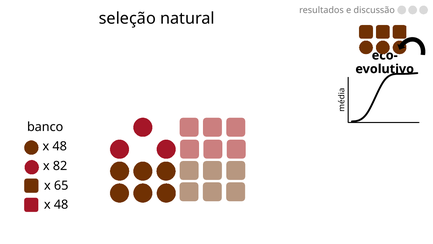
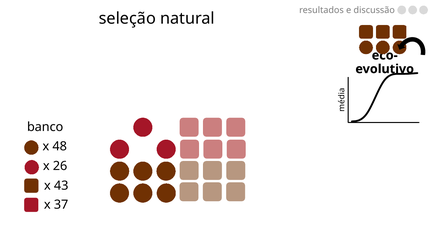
82: 82 -> 26 (60, 166)
65: 65 -> 43 (61, 185)
48: 48 -> 37 (61, 204)
